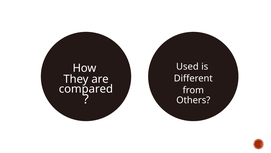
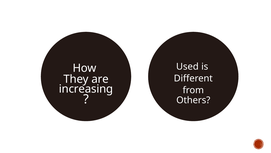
compared: compared -> increasing (86, 89)
